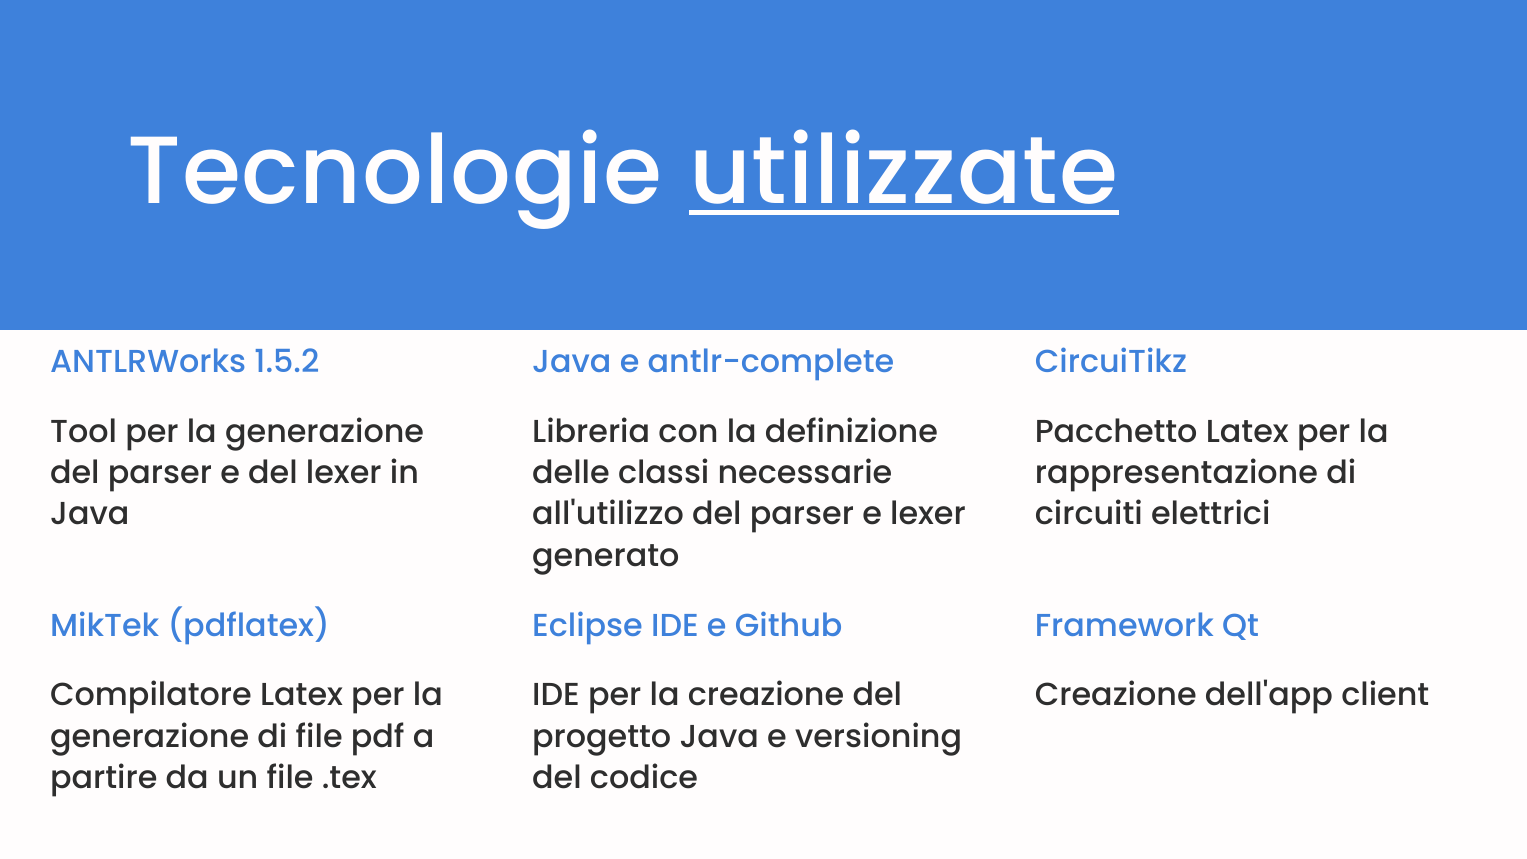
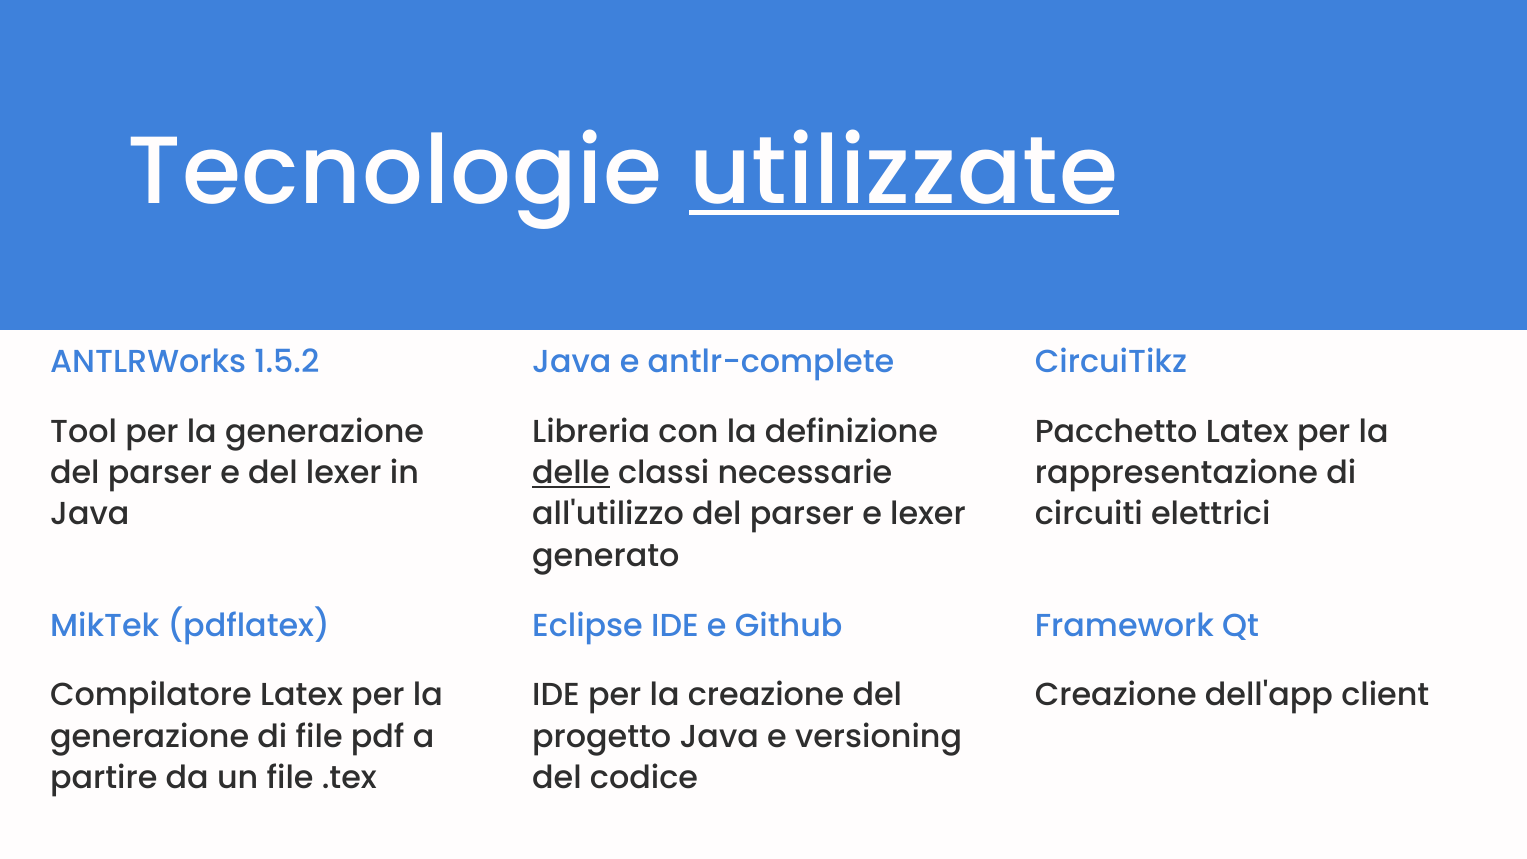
delle underline: none -> present (571, 473)
